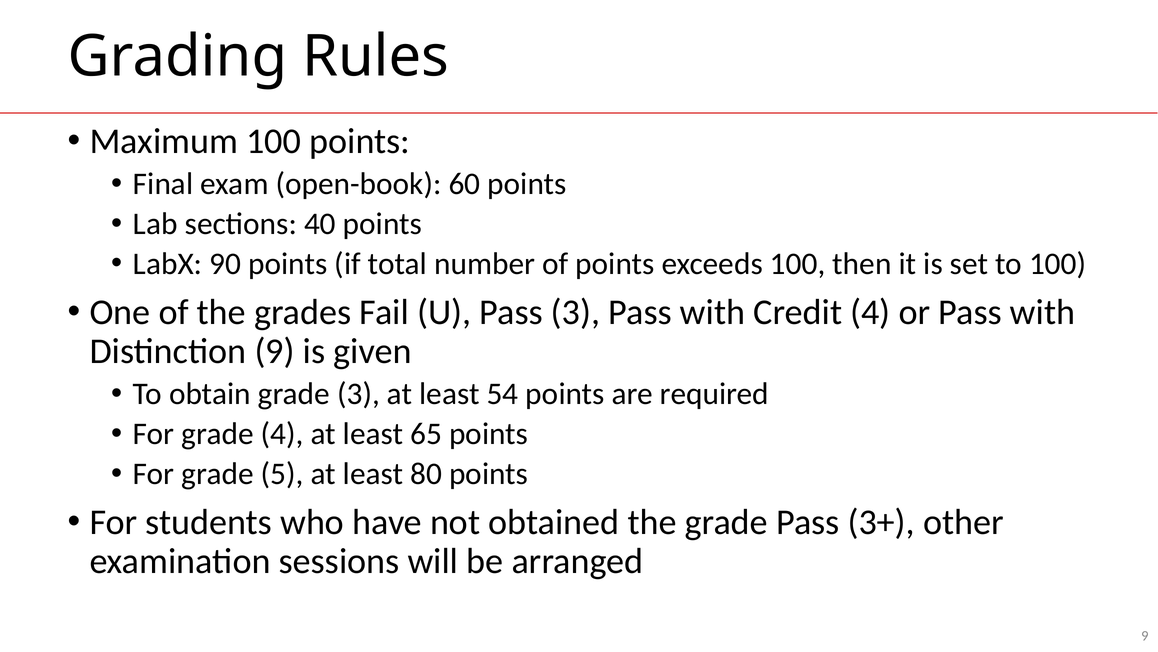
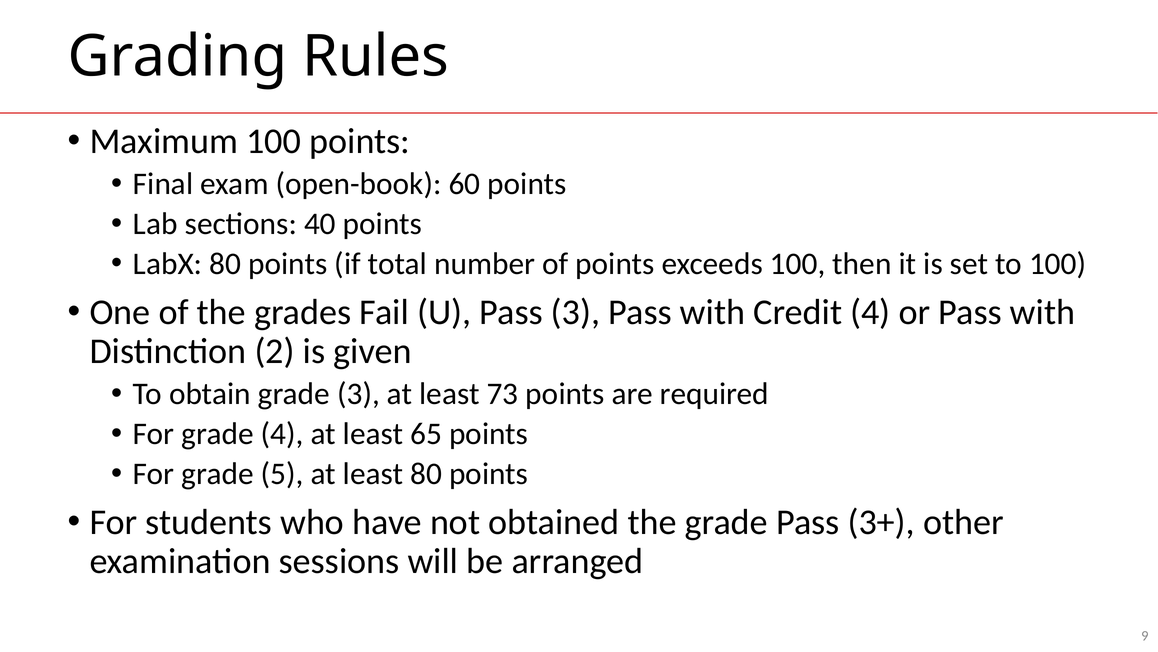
LabX 90: 90 -> 80 (225, 263)
Distinction 9: 9 -> 2 (275, 351)
54: 54 -> 73 (502, 394)
